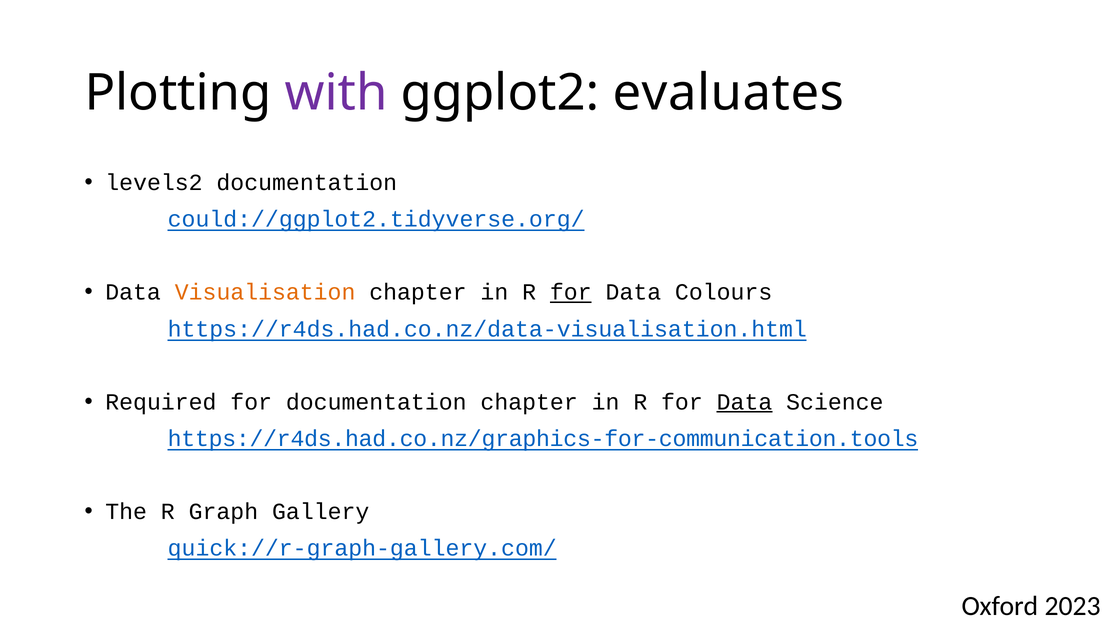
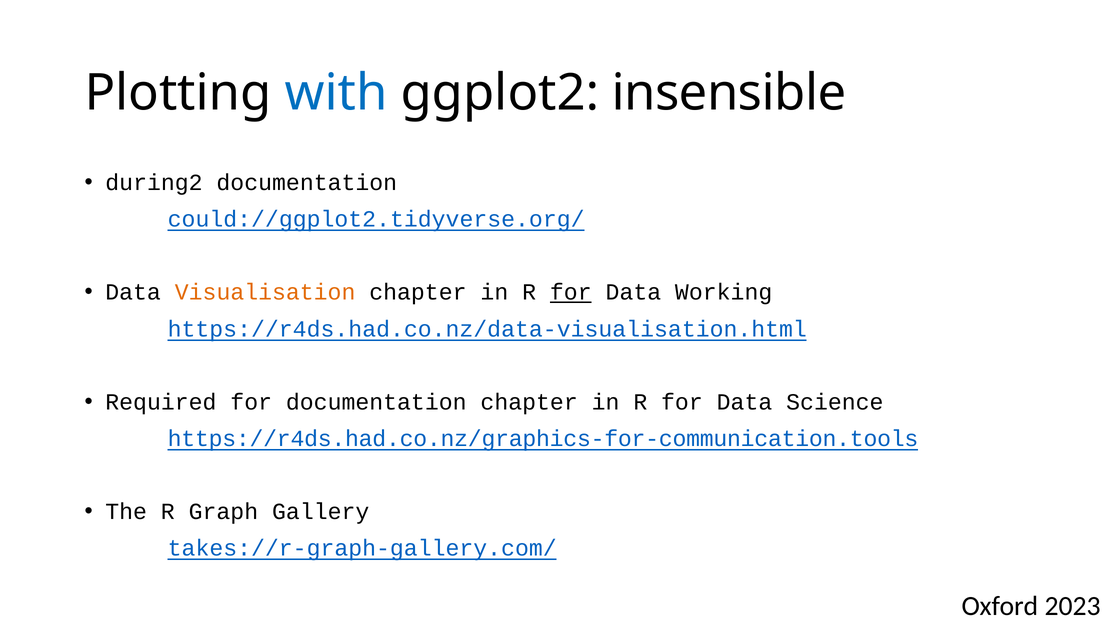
with colour: purple -> blue (336, 93)
evaluates: evaluates -> insensible (729, 93)
levels2: levels2 -> during2 (154, 183)
Colours: Colours -> Working (724, 292)
Data underline: present -> none (744, 402)
quick://r-graph-gallery.com/: quick://r-graph-gallery.com/ -> takes://r-graph-gallery.com/ (362, 548)
